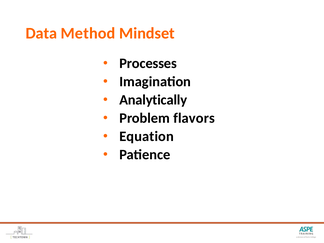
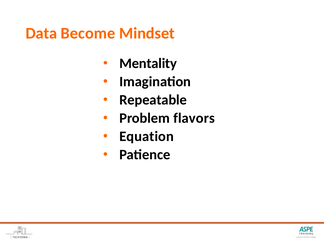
Method: Method -> Become (88, 33)
Processes: Processes -> Mentality (148, 63)
Analytically: Analytically -> Repeatable (153, 100)
